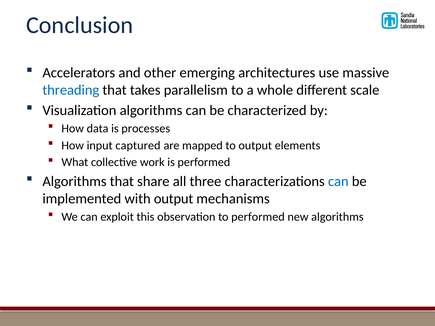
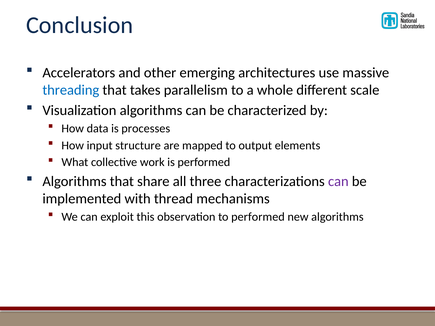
captured: captured -> structure (138, 146)
can colour: blue -> purple (338, 181)
with output: output -> thread (174, 199)
